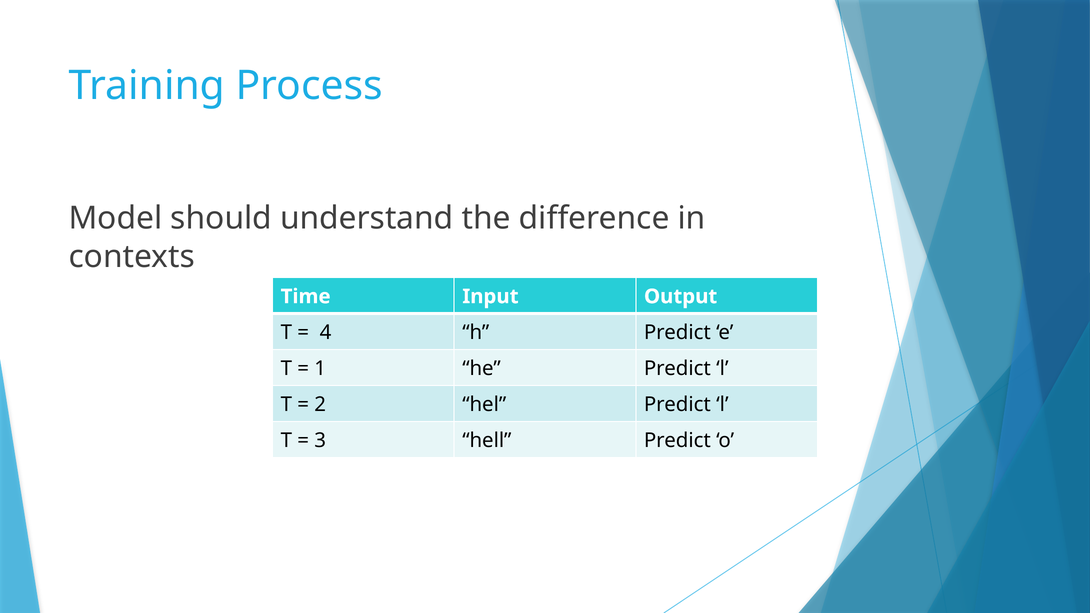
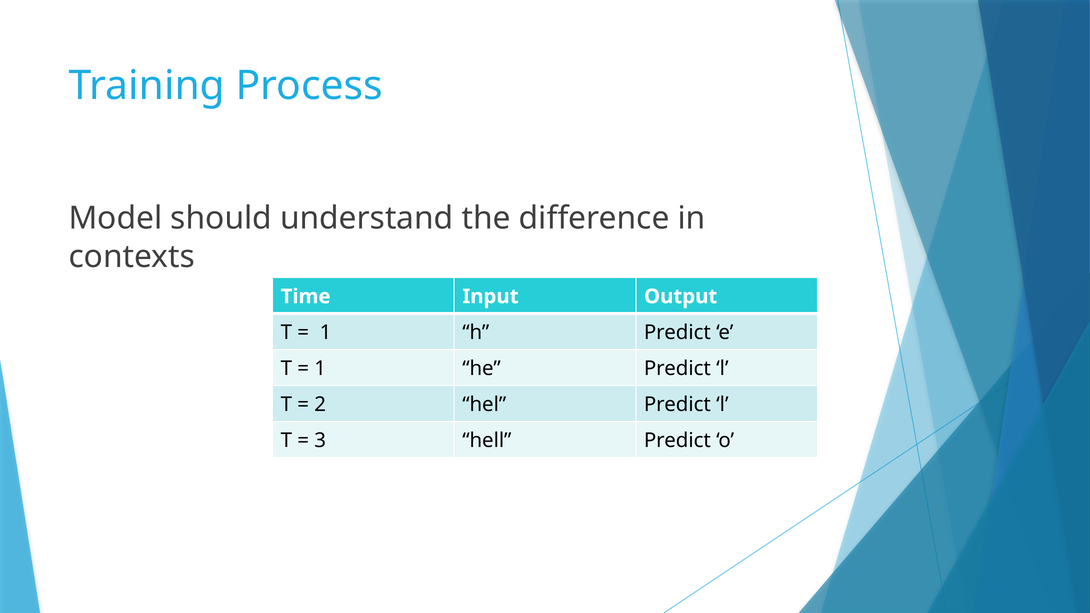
4: 4 -> 1 (326, 333)
